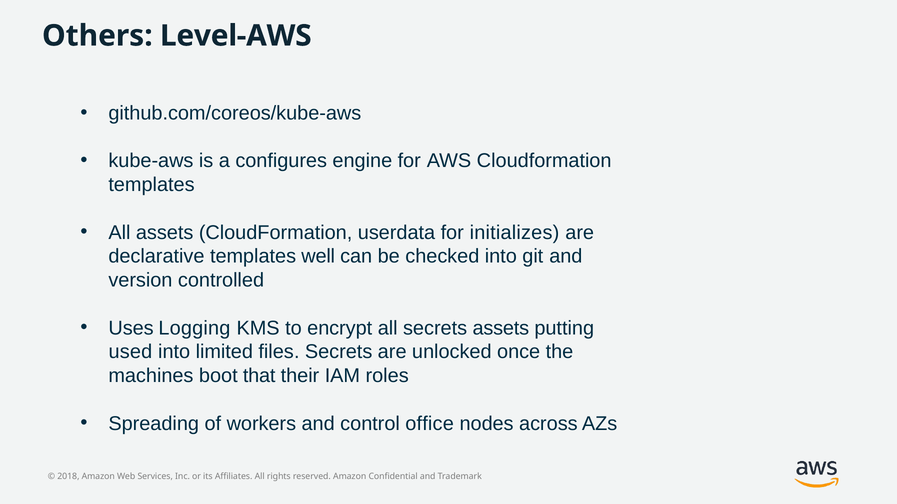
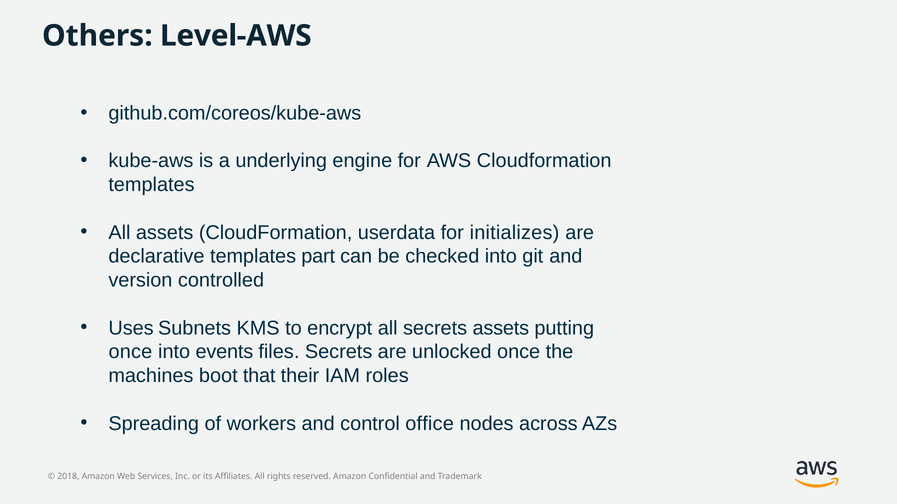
configures: configures -> underlying (281, 161)
well: well -> part (318, 257)
Logging: Logging -> Subnets (195, 328)
used: used -> once (130, 352)
limited: limited -> events (224, 352)
